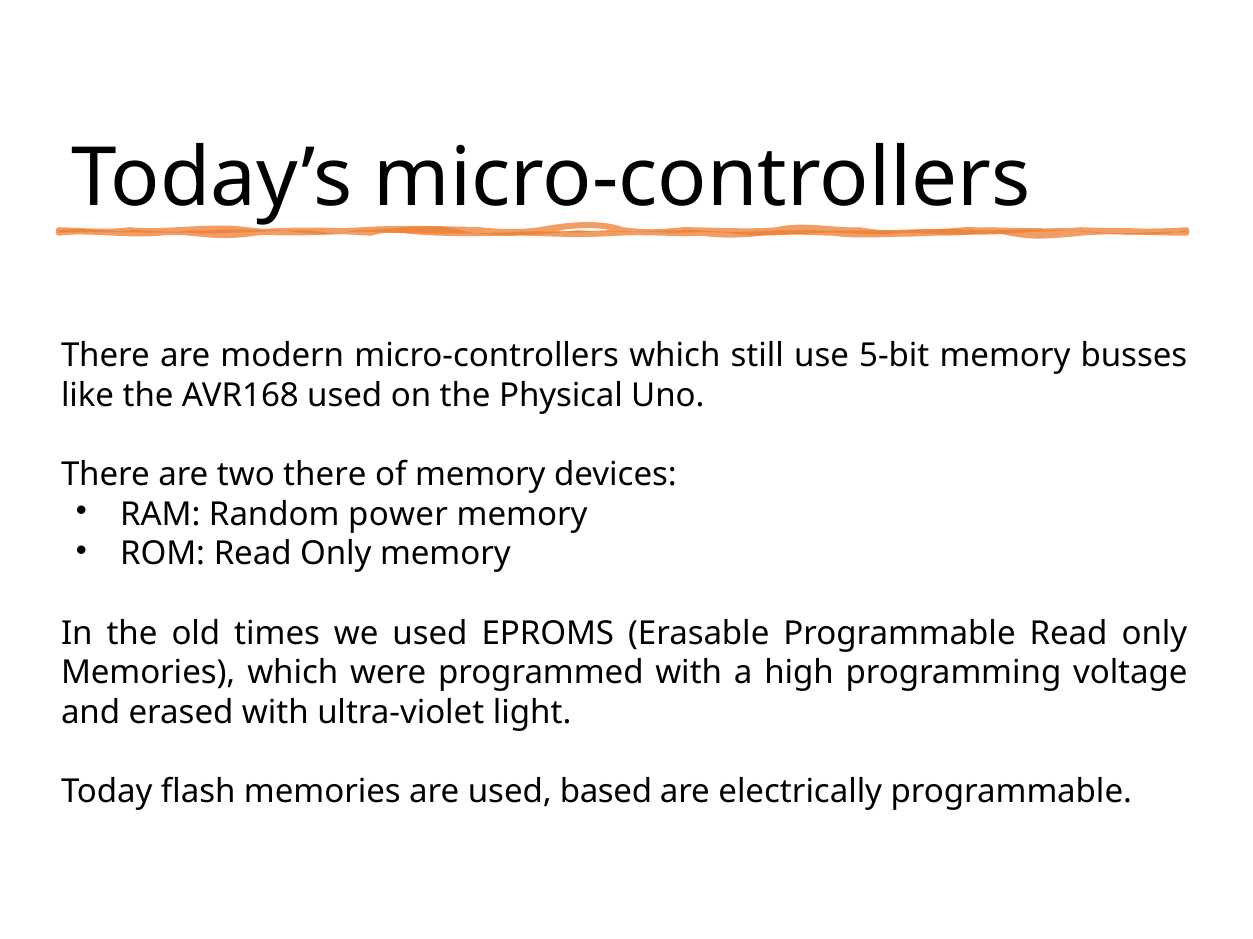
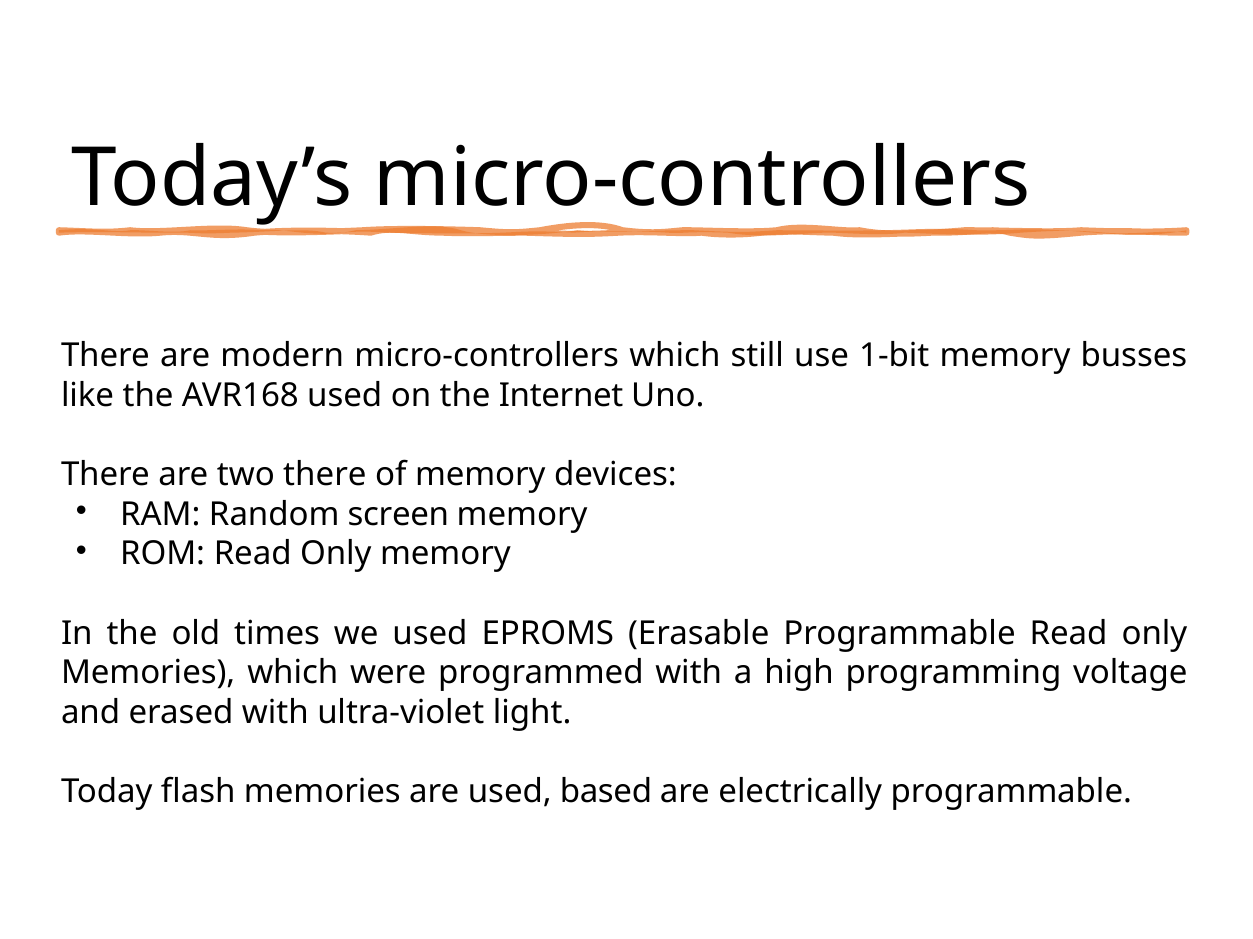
5-bit: 5-bit -> 1-bit (894, 356)
Physical: Physical -> Internet (561, 396)
power: power -> screen (398, 515)
